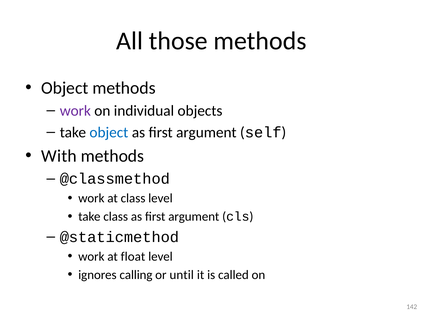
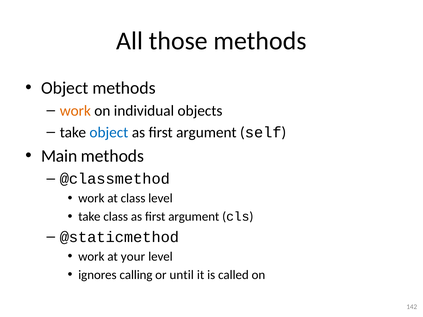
work colour: purple -> orange (75, 111)
With: With -> Main (59, 156)
float: float -> your (133, 257)
